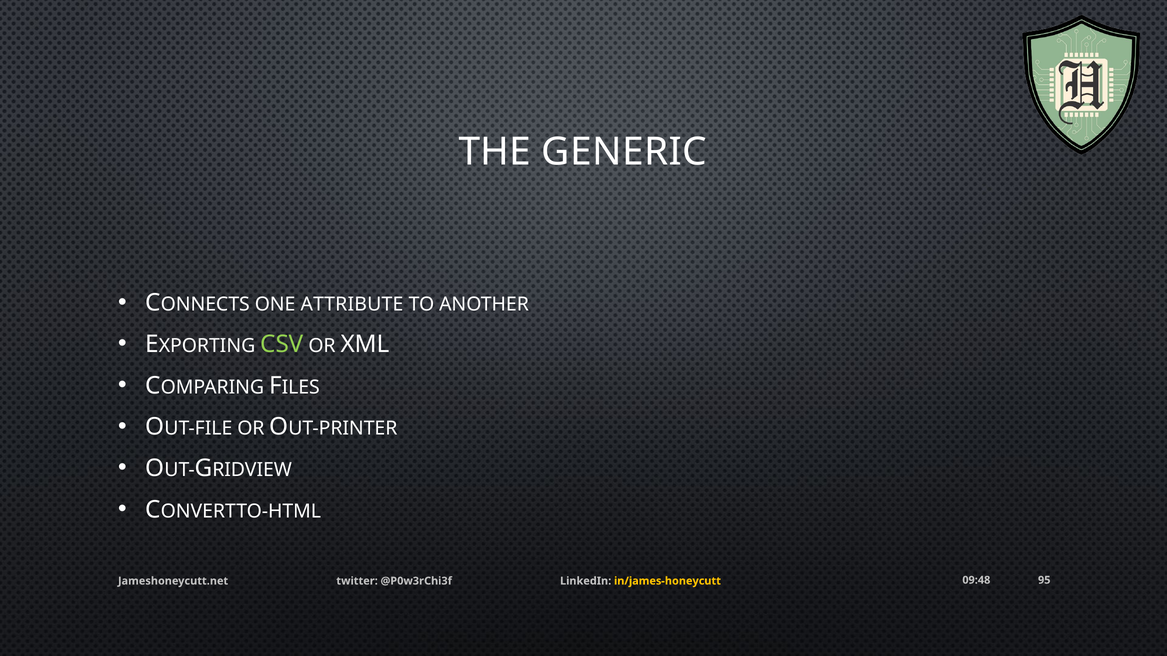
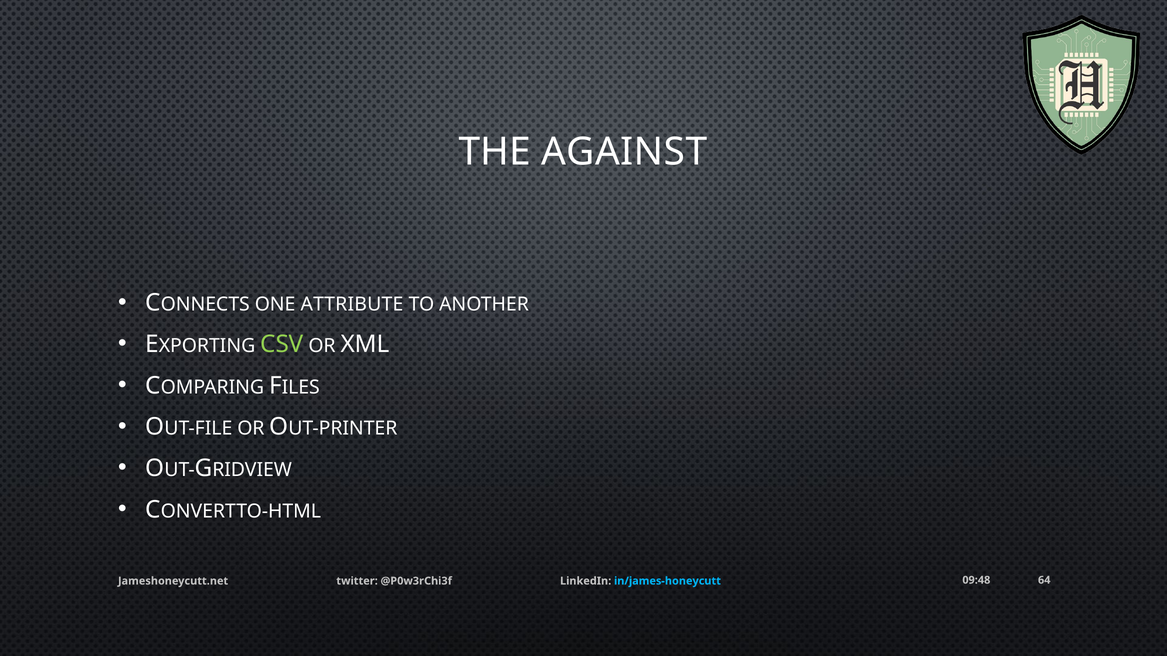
GENERIC: GENERIC -> AGAINST (624, 152)
95: 95 -> 64 (1044, 580)
in/james-honeycutt colour: yellow -> light blue (667, 581)
